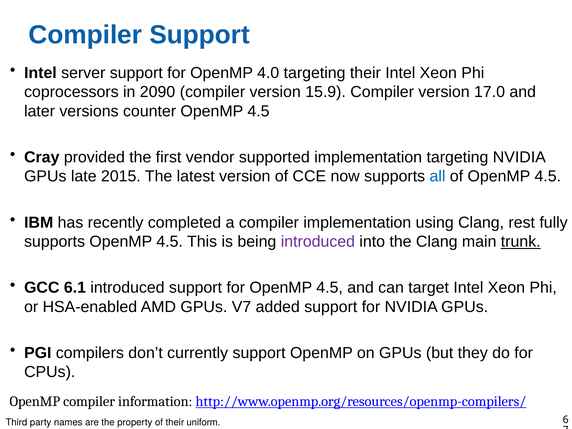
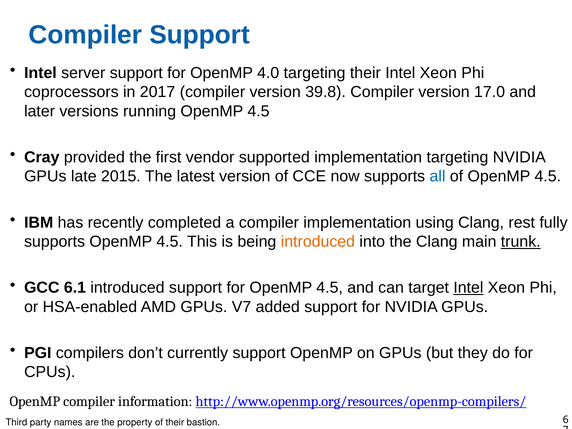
2090: 2090 -> 2017 (158, 92)
15.9: 15.9 -> 39.8 (326, 92)
counter: counter -> running (150, 111)
introduced colour: purple -> orange (318, 242)
Intel underline: none -> present (468, 288)
uniform: uniform -> bastion (203, 422)
